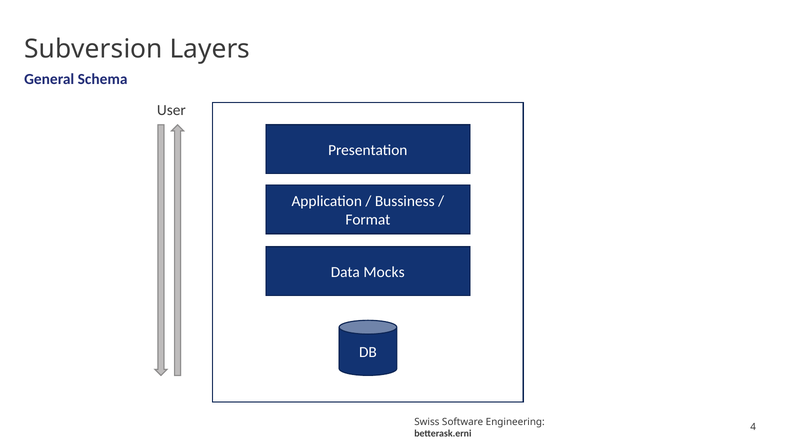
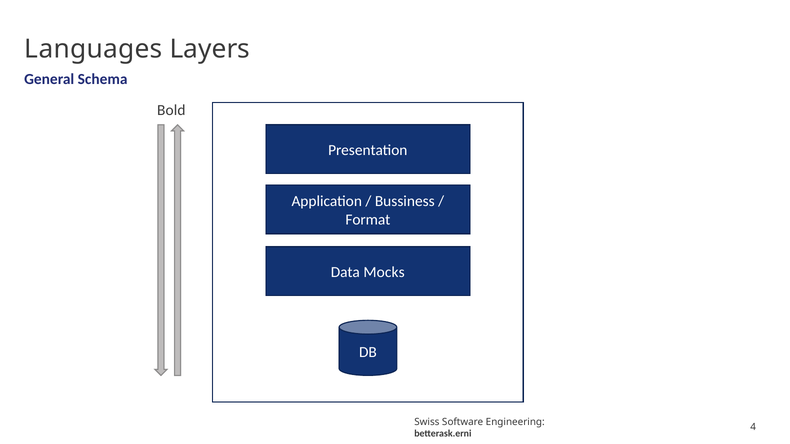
Subversion: Subversion -> Languages (93, 49)
User: User -> Bold (171, 110)
